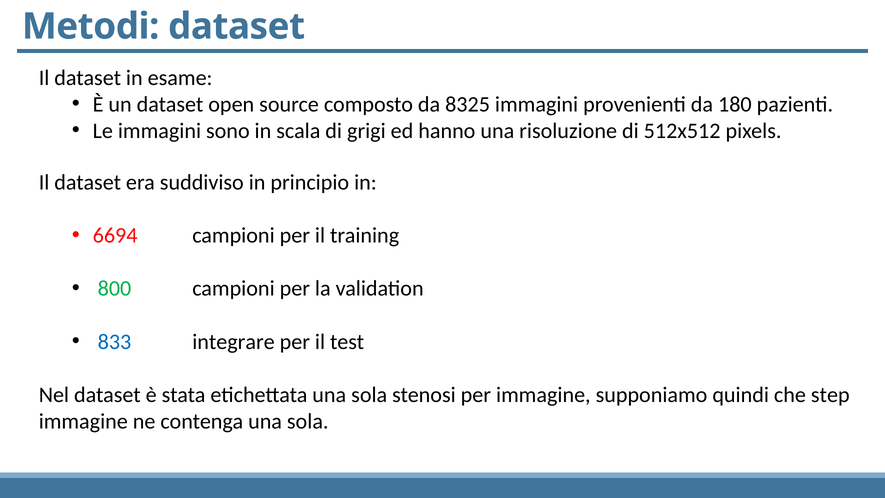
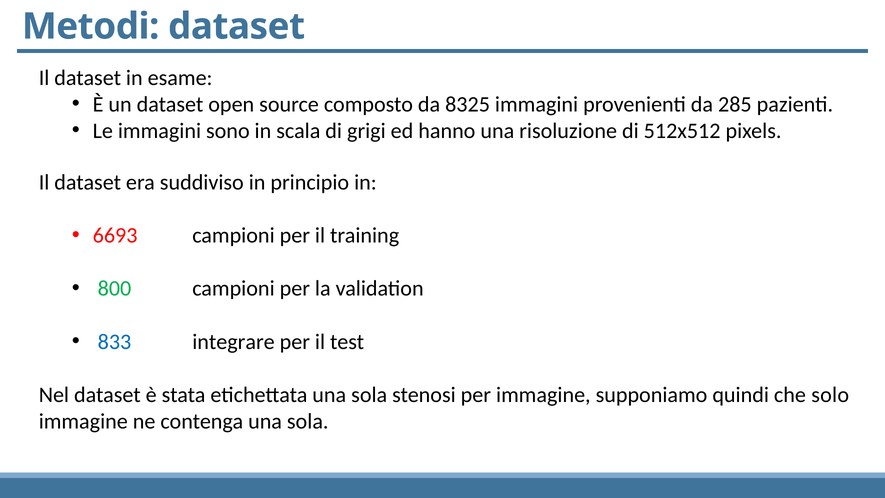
180: 180 -> 285 (735, 104)
6694: 6694 -> 6693 (115, 235)
step: step -> solo (830, 395)
